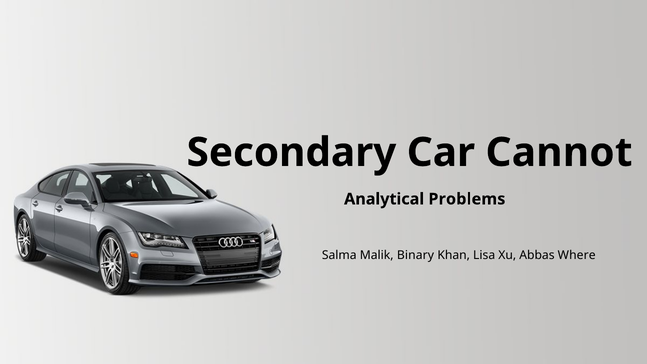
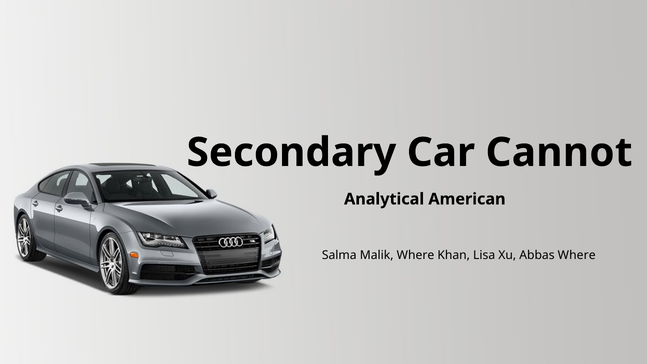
Problems: Problems -> American (467, 199)
Malik Binary: Binary -> Where (415, 255)
